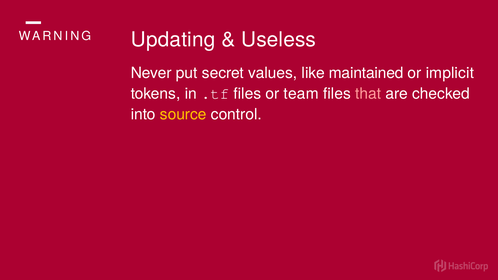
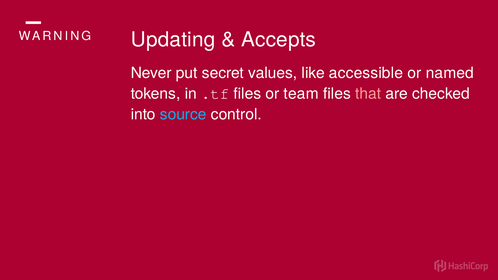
Useless: Useless -> Accepts (279, 40)
maintained: maintained -> accessible (366, 73)
implicit: implicit -> named (450, 73)
source colour: yellow -> light blue (183, 114)
